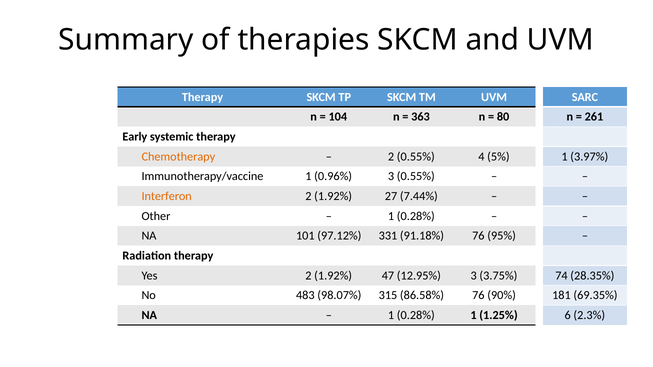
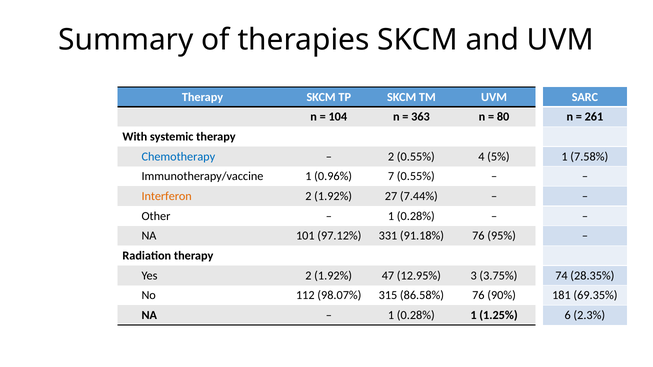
Early: Early -> With (135, 137)
Chemotherapy colour: orange -> blue (178, 157)
3.97%: 3.97% -> 7.58% (589, 157)
0.96% 3: 3 -> 7 (391, 177)
483: 483 -> 112 (305, 296)
